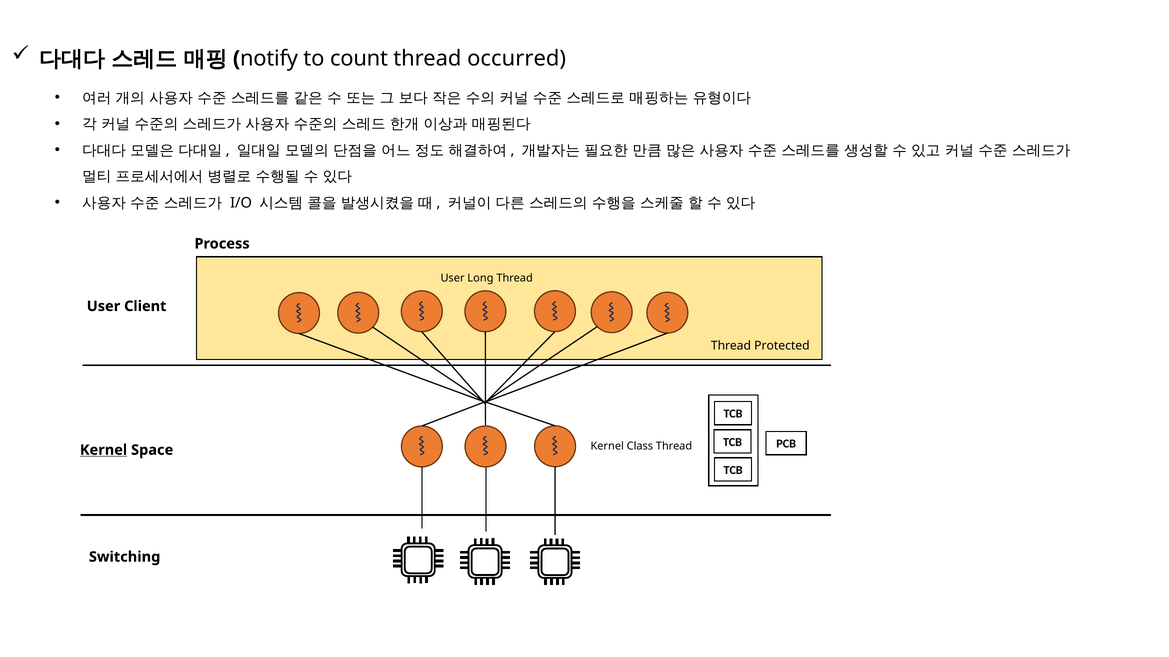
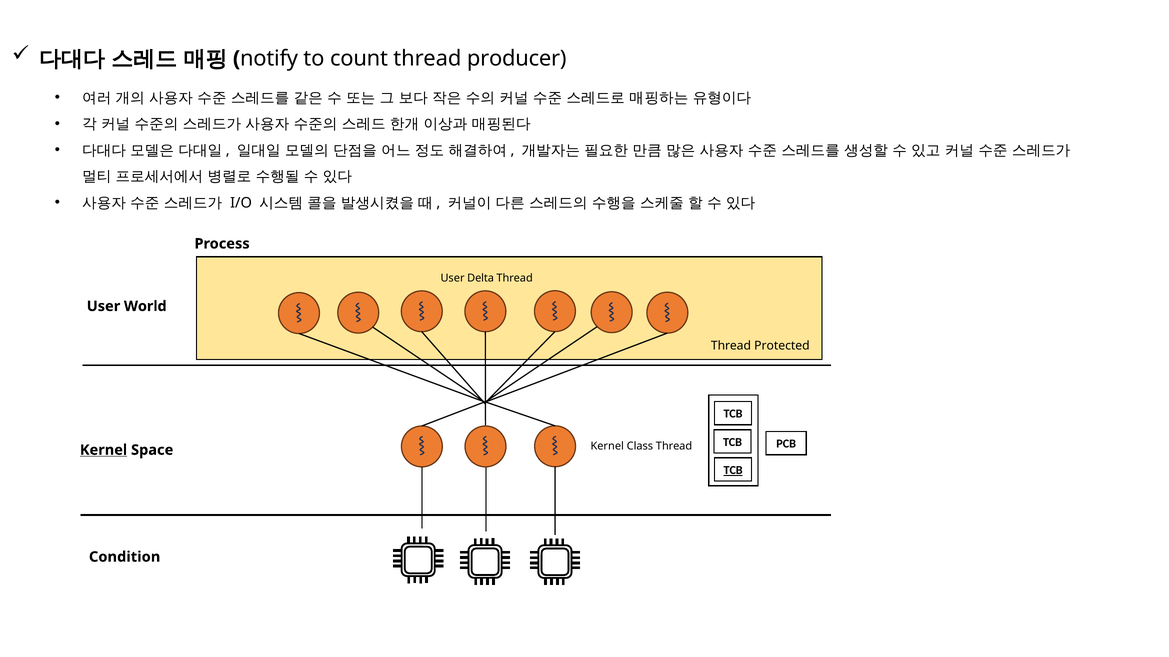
occurred: occurred -> producer (517, 59)
Long: Long -> Delta (481, 279)
Client: Client -> World (145, 306)
TCB underline: none -> present (733, 471)
Switching: Switching -> Condition (125, 557)
